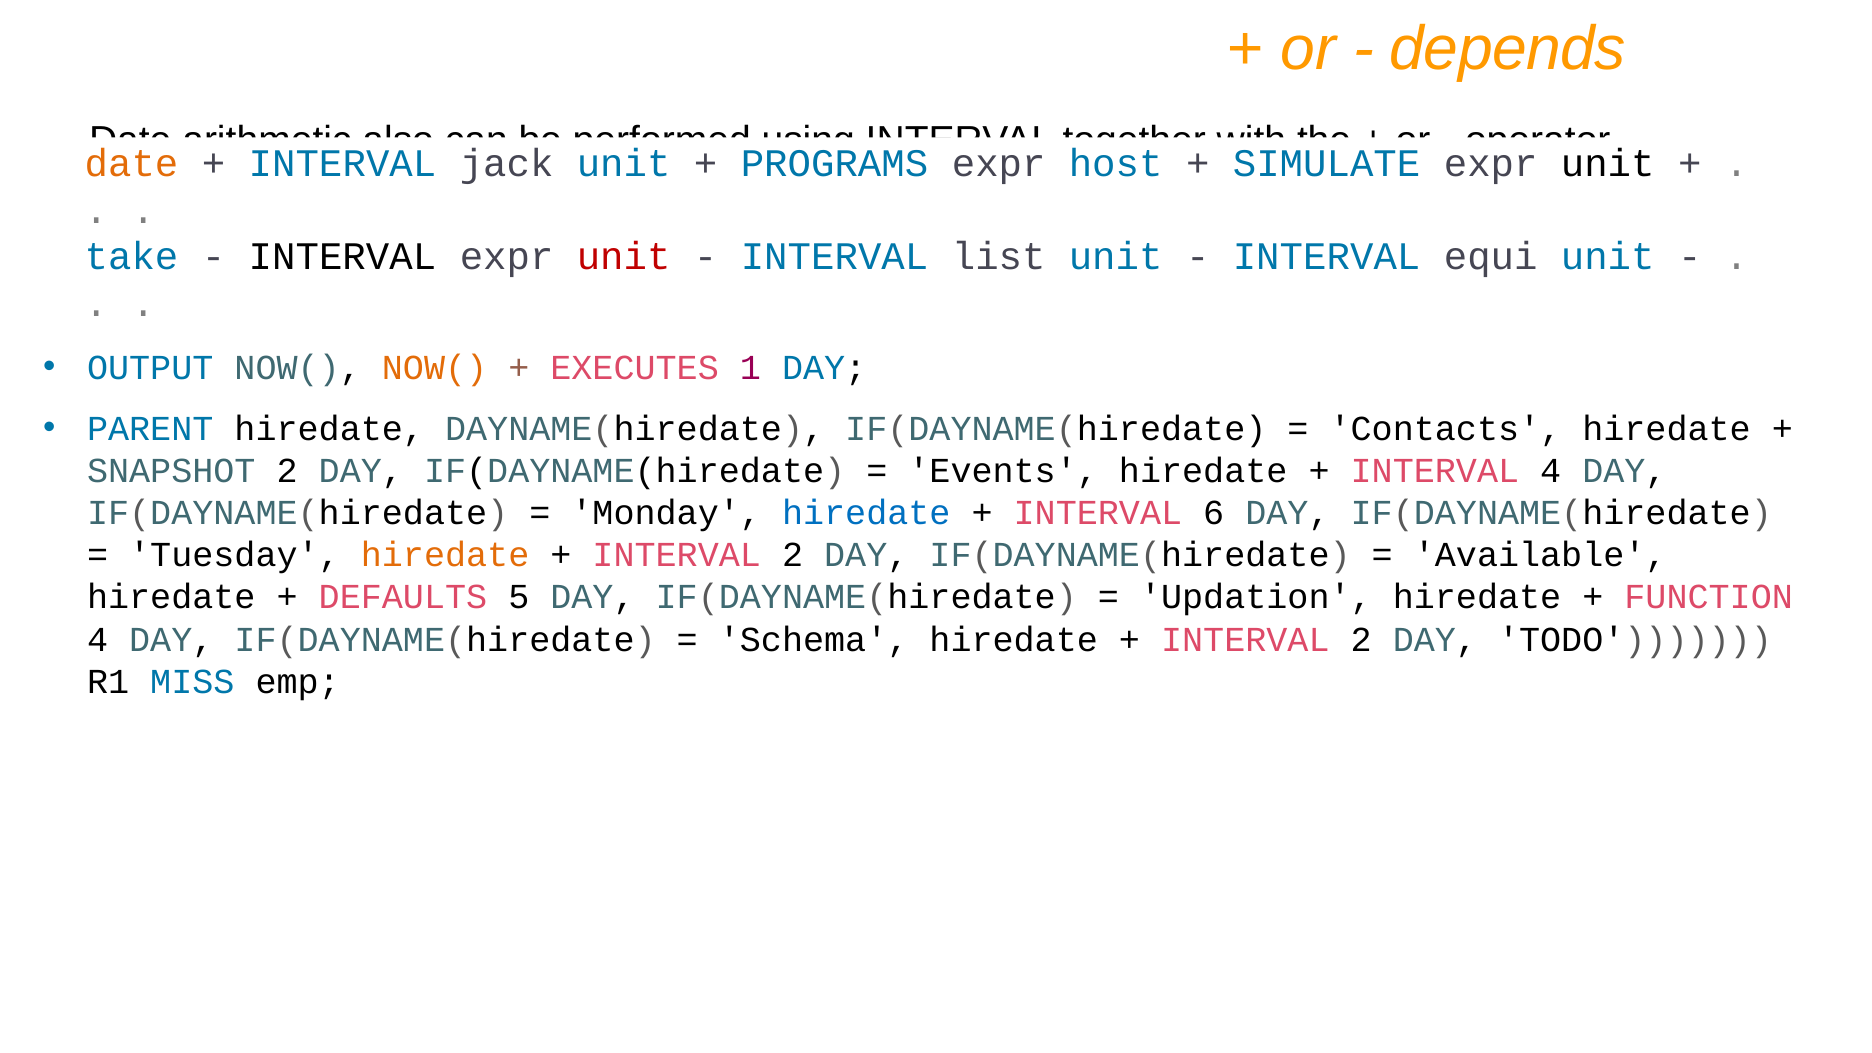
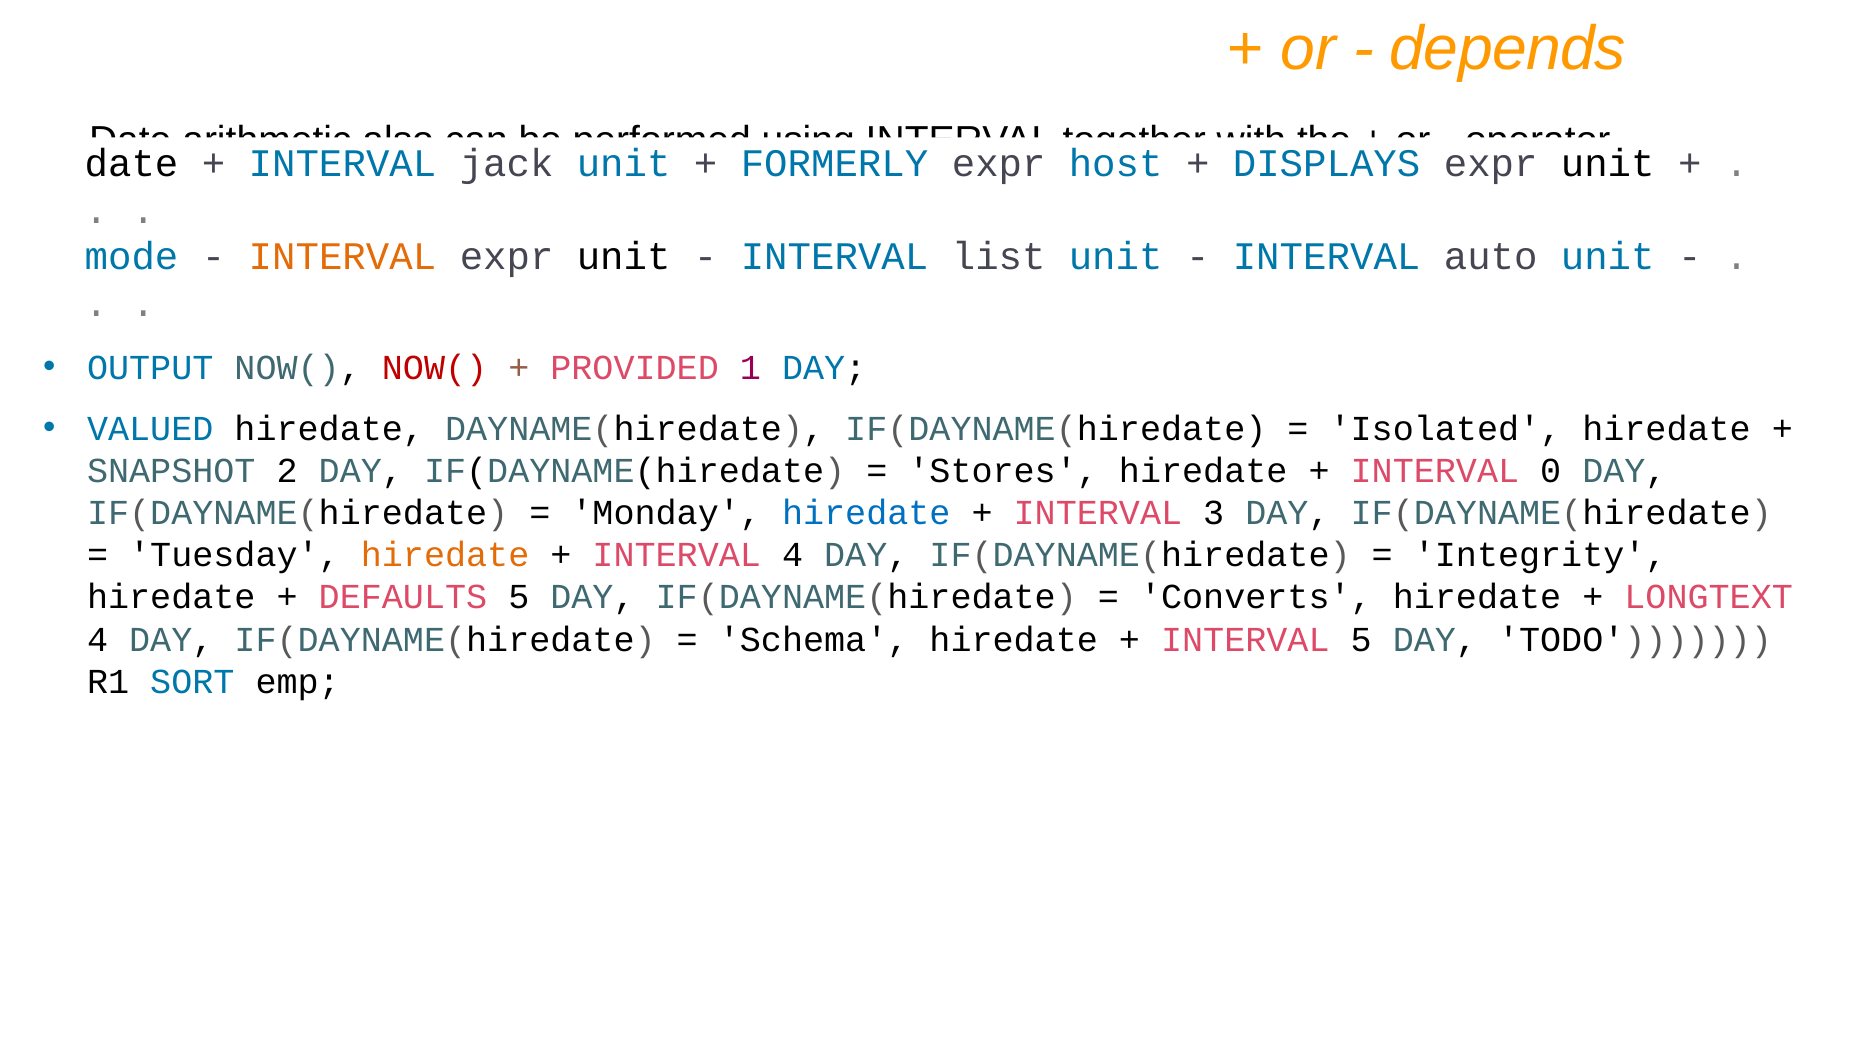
date colour: orange -> black (132, 163)
PROGRAMS: PROGRAMS -> FORMERLY (835, 163)
SIMULATE: SIMULATE -> DISPLAYS (1327, 163)
take: take -> mode (132, 257)
INTERVAL colour: black -> orange (342, 257)
unit colour: red -> black (624, 257)
equi: equi -> auto (1491, 257)
NOW( colour: orange -> red (435, 368)
EXECUTES: EXECUTES -> PROVIDED (635, 368)
PARENT: PARENT -> VALUED (150, 429)
Contacts: Contacts -> Isolated (1445, 429)
Events: Events -> Stores (1003, 471)
INTERVAL 4: 4 -> 0 (1551, 471)
6: 6 -> 3 (1214, 513)
2: 2 -> 4 (793, 555)
Available: Available -> Integrity (1540, 555)
Updation: Updation -> Converts (1256, 597)
FUNCTION: FUNCTION -> LONGTEXT (1709, 597)
2: 2 -> 5 (1361, 640)
MISS: MISS -> SORT (192, 682)
